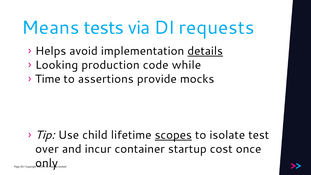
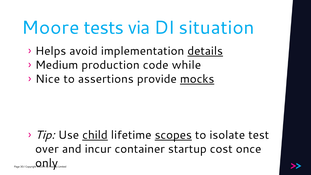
Means: Means -> Moore (51, 28)
requests: requests -> situation (217, 28)
Looking: Looking -> Medium (57, 65)
Time: Time -> Nice (48, 79)
mocks underline: none -> present (197, 79)
child underline: none -> present (95, 135)
